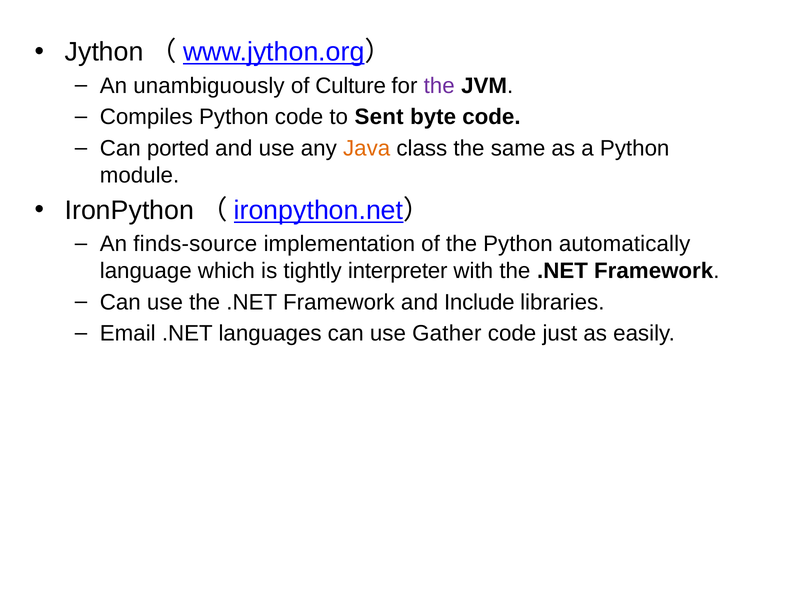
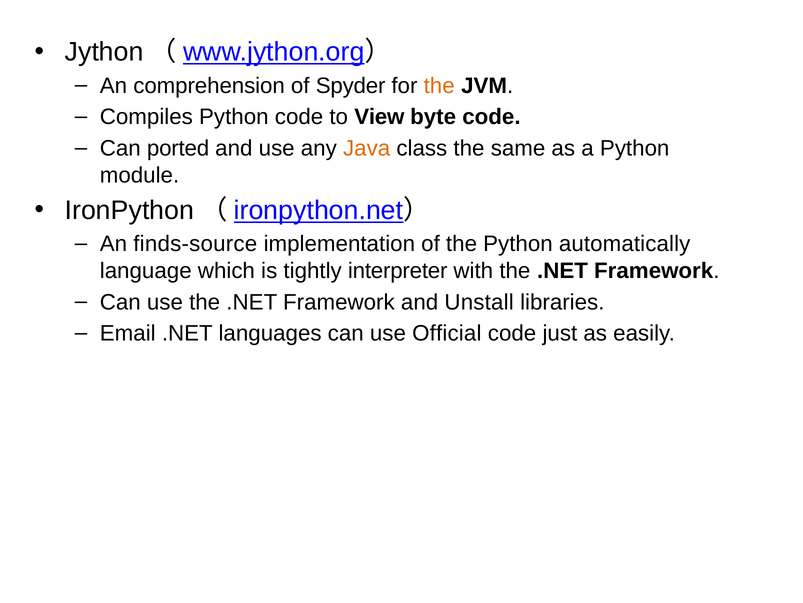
unambiguously: unambiguously -> comprehension (209, 86)
Culture: Culture -> Spyder (351, 86)
the colour: purple -> orange (439, 86)
Sent: Sent -> View (379, 117)
Include: Include -> Unstall (479, 302)
Gather: Gather -> Official (447, 333)
